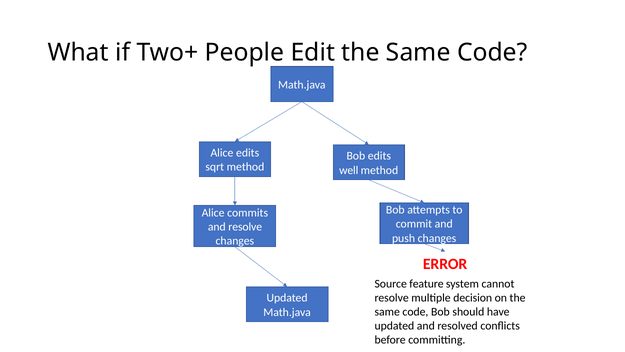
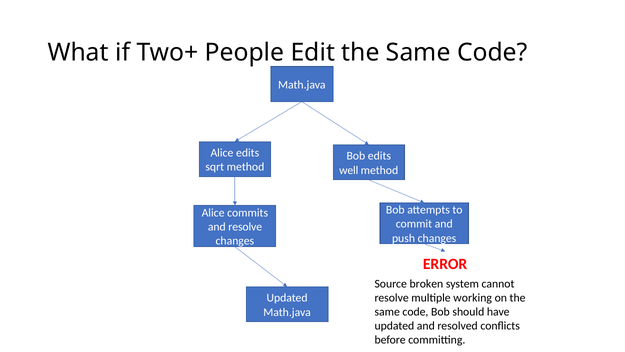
feature: feature -> broken (426, 283)
decision: decision -> working (473, 297)
